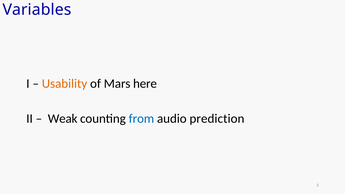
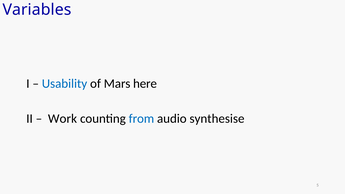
Usability colour: orange -> blue (65, 84)
Weak: Weak -> Work (63, 119)
prediction: prediction -> synthesise (217, 119)
